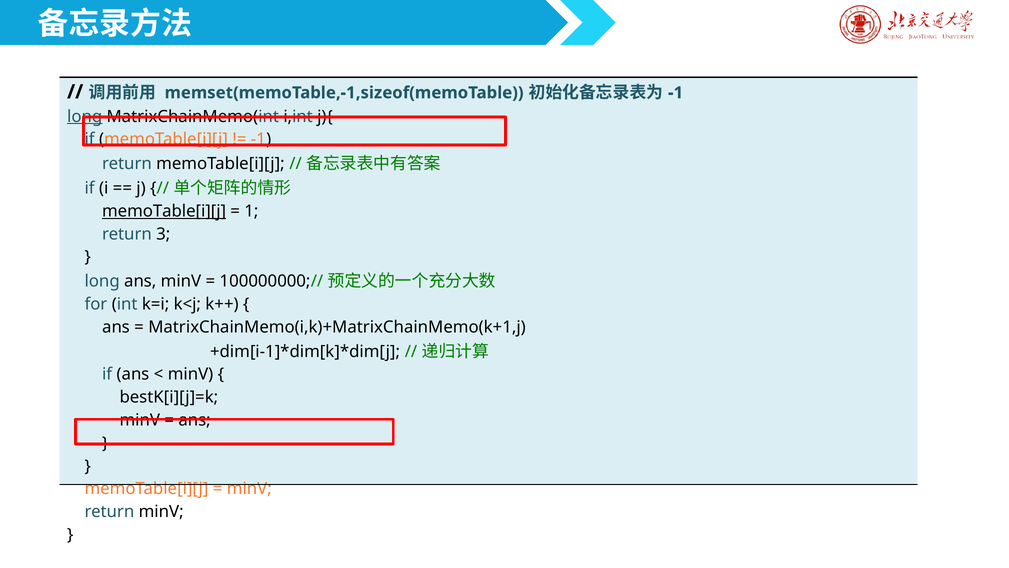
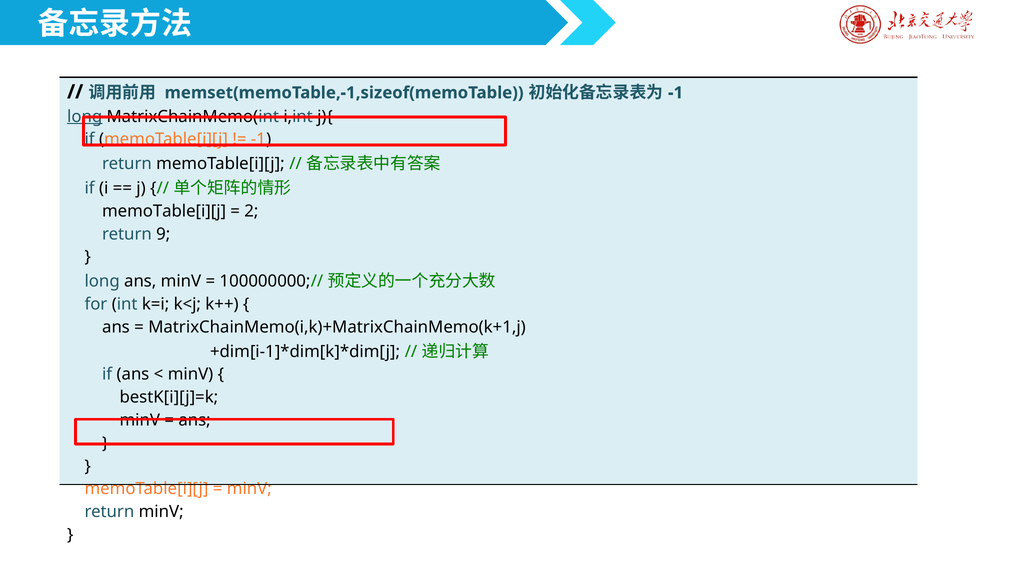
memoTable[i][j underline: present -> none (164, 211)
1: 1 -> 2 (251, 211)
3: 3 -> 9 (163, 234)
